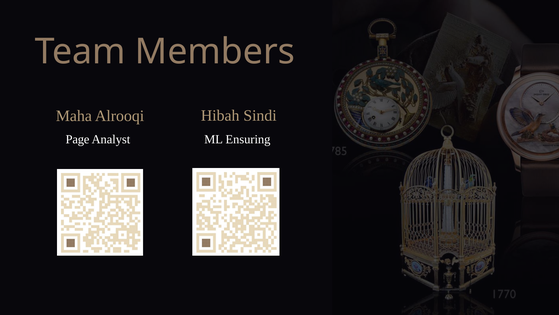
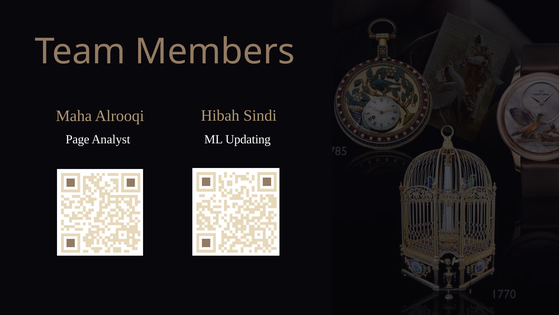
Ensuring: Ensuring -> Updating (248, 139)
